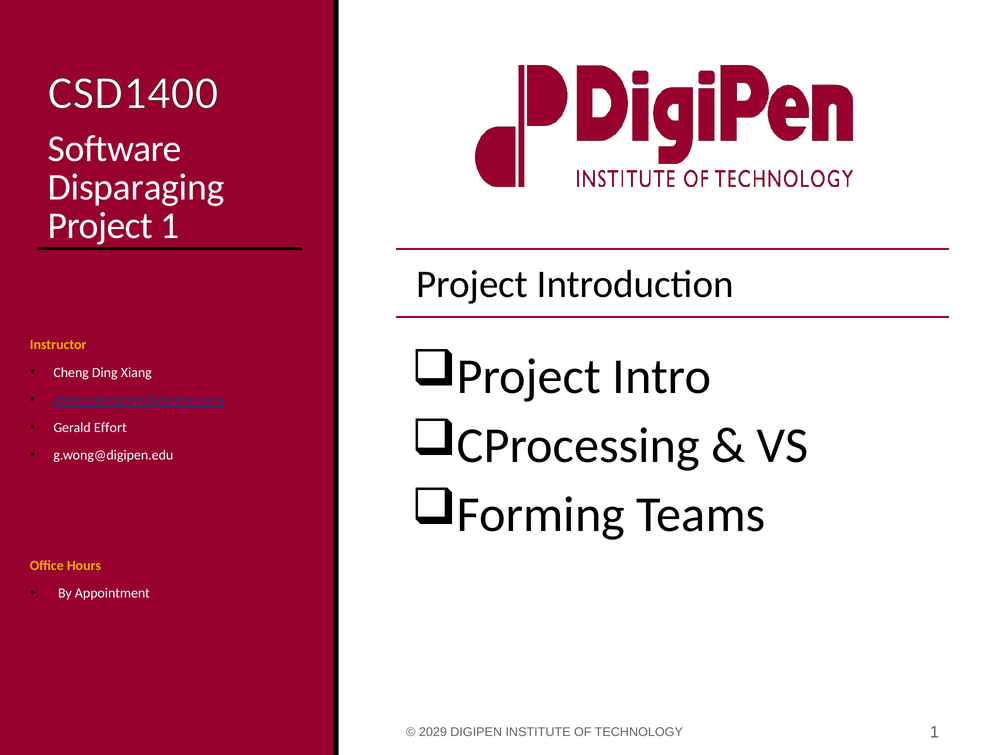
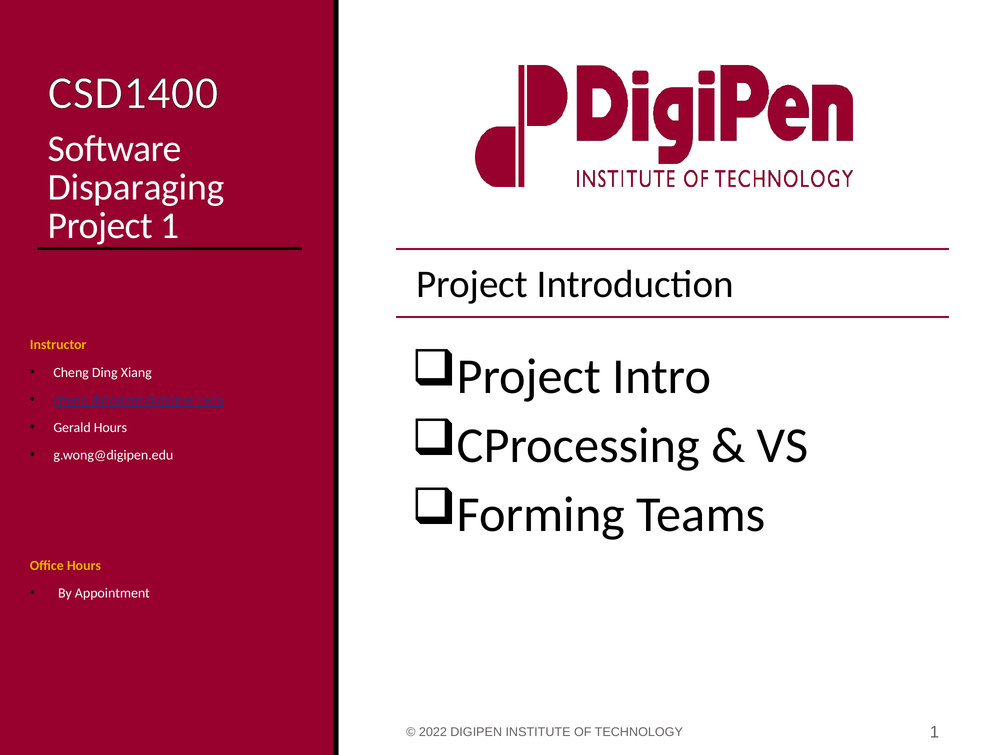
Gerald Effort: Effort -> Hours (110, 427)
2029: 2029 -> 2022 (433, 732)
